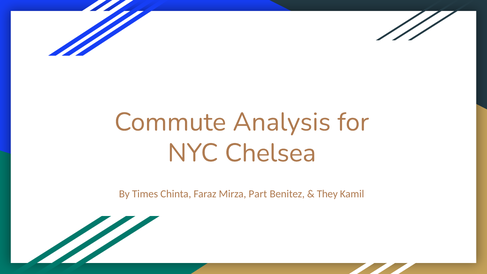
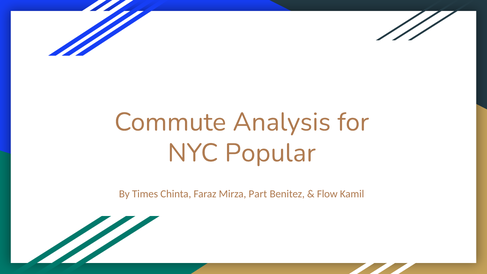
Chelsea: Chelsea -> Popular (270, 153)
They: They -> Flow (327, 194)
